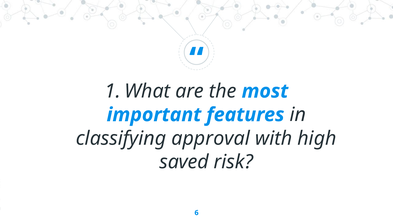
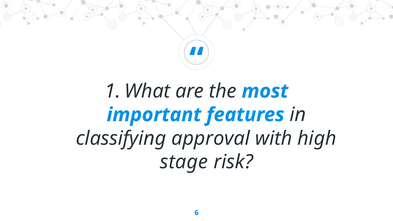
saved: saved -> stage (184, 162)
